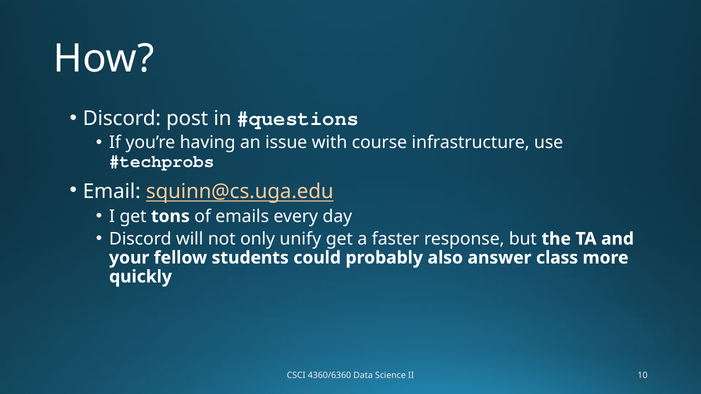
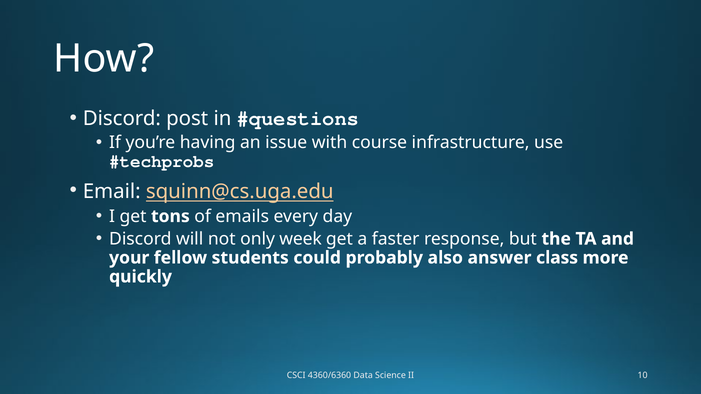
unify: unify -> week (301, 239)
